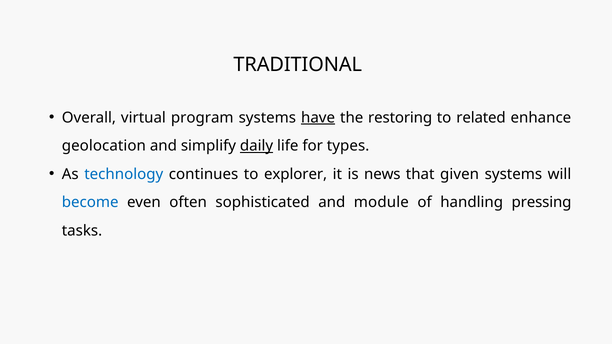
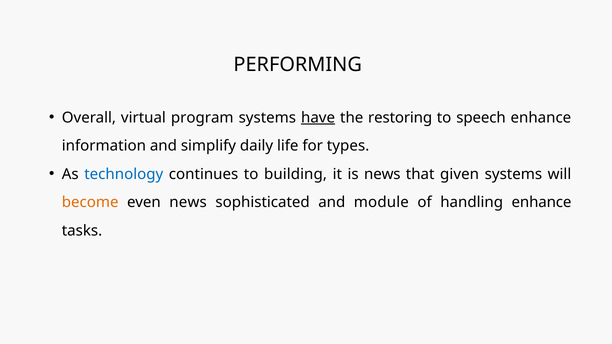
TRADITIONAL: TRADITIONAL -> PERFORMING (298, 65)
related: related -> speech (481, 118)
geolocation: geolocation -> information (104, 146)
daily underline: present -> none (257, 146)
explorer: explorer -> building (295, 174)
become colour: blue -> orange (90, 203)
even often: often -> news (188, 203)
handling pressing: pressing -> enhance (542, 203)
